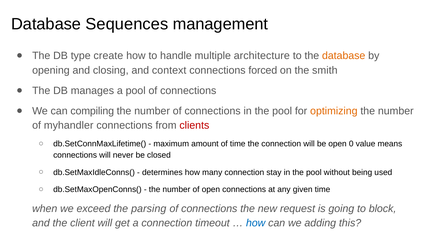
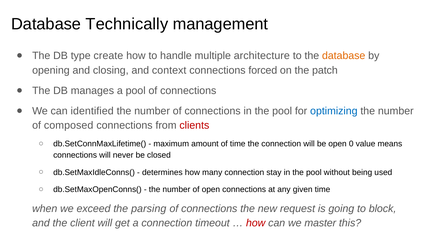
Sequences: Sequences -> Technically (127, 24)
smith: smith -> patch (325, 70)
compiling: compiling -> identified (92, 111)
optimizing colour: orange -> blue (334, 111)
myhandler: myhandler -> composed (69, 125)
how colour: blue -> red (256, 223)
adding: adding -> master (320, 223)
